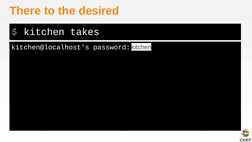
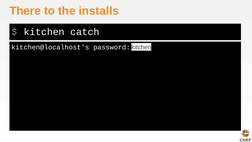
desired: desired -> installs (99, 11)
takes: takes -> catch (85, 32)
